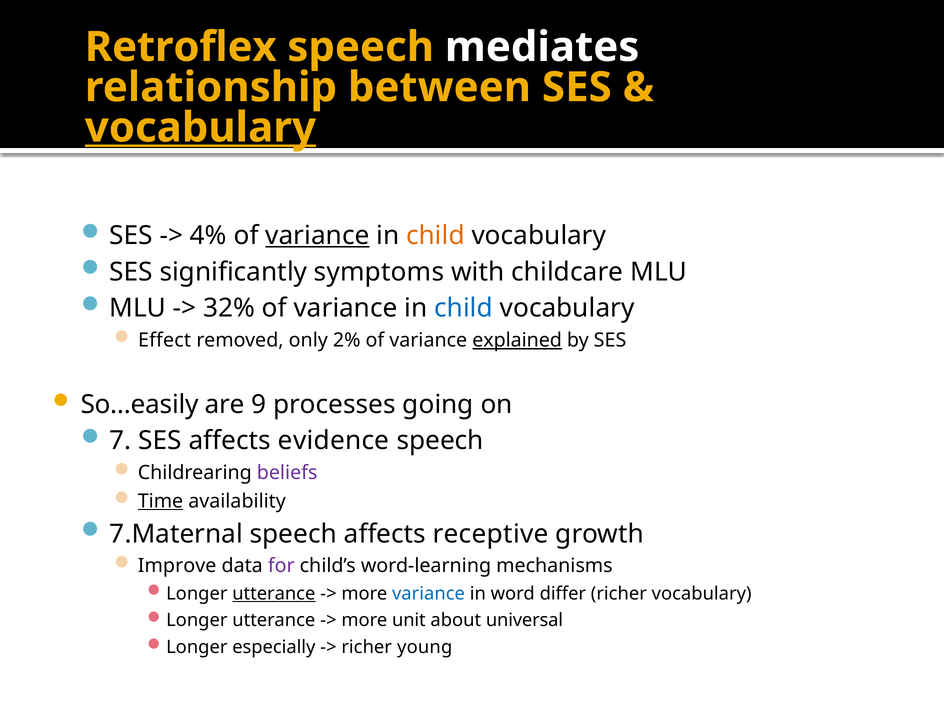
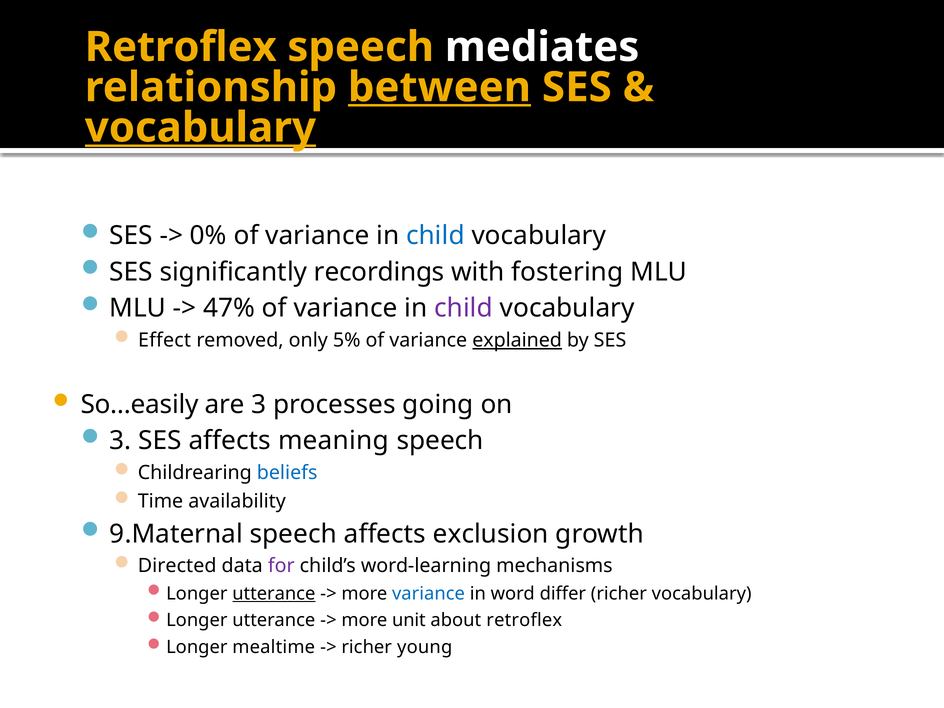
between underline: none -> present (439, 87)
4%: 4% -> 0% (208, 236)
variance underline: present -> none (317, 236)
child colour: orange -> blue (435, 236)
symptoms: symptoms -> recordings (379, 272)
childcare: childcare -> fostering (567, 272)
32%: 32% -> 47% (229, 308)
child colour: blue -> purple (464, 308)
2%: 2% -> 5% (347, 340)
are 9: 9 -> 3 (259, 404)
7: 7 -> 3 (120, 441)
evidence: evidence -> meaning (334, 441)
beliefs colour: purple -> blue (287, 473)
Time underline: present -> none (161, 501)
7.Maternal: 7.Maternal -> 9.Maternal (176, 534)
receptive: receptive -> exclusion (491, 534)
Improve: Improve -> Directed (177, 566)
about universal: universal -> retroflex (524, 620)
especially: especially -> mealtime (274, 647)
